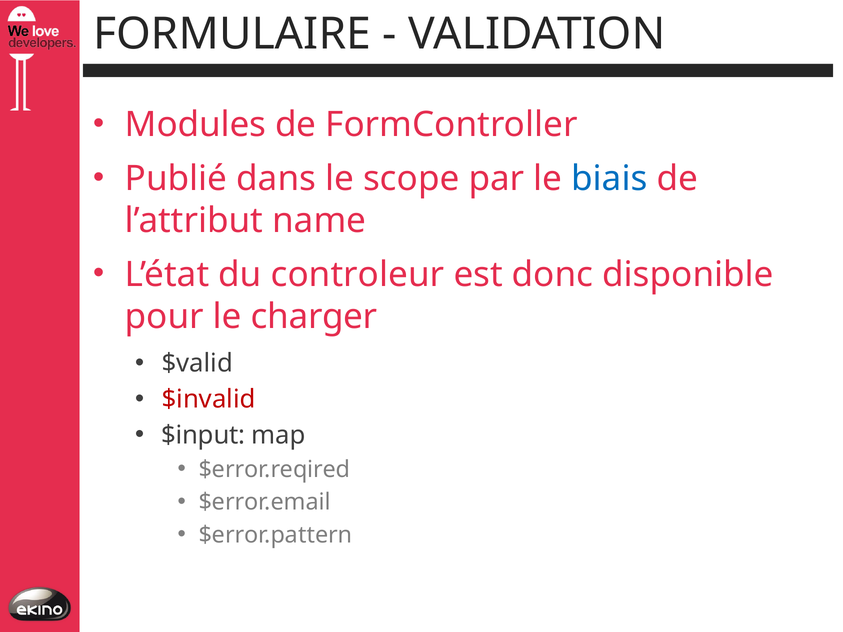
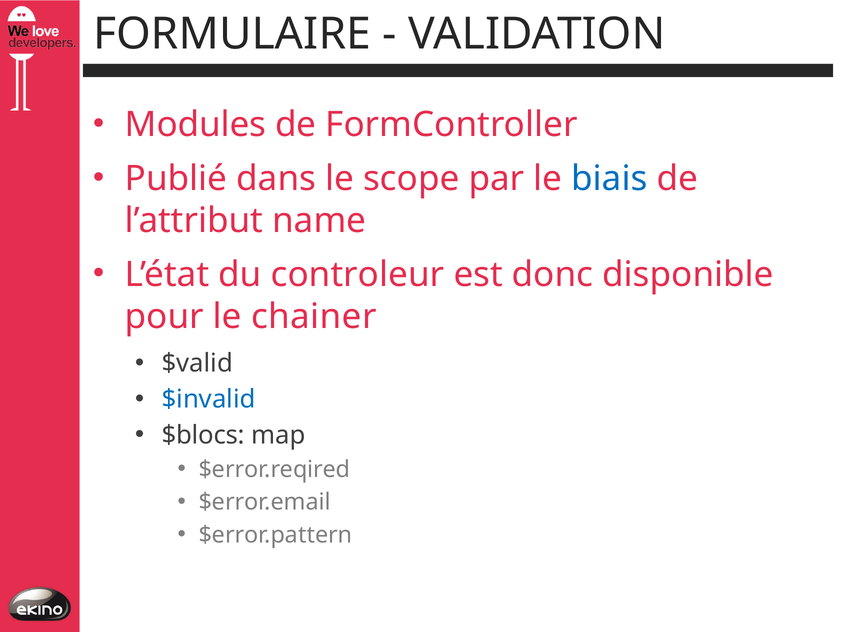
charger: charger -> chainer (314, 317)
$invalid colour: red -> blue (209, 400)
$input: $input -> $blocs (203, 436)
